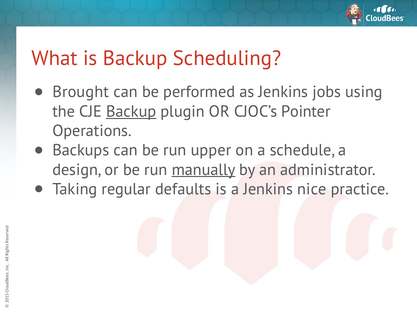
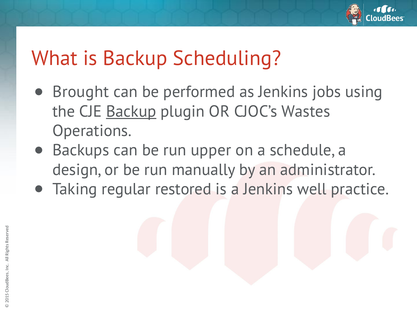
Pointer: Pointer -> Wastes (306, 112)
manually underline: present -> none (204, 170)
defaults: defaults -> restored (183, 190)
nice: nice -> well (312, 190)
